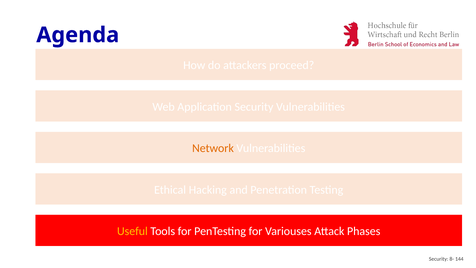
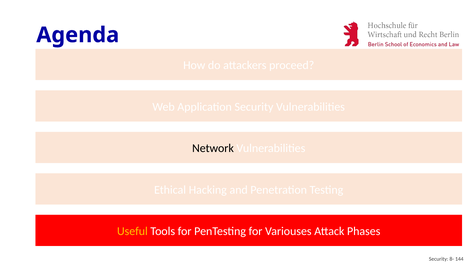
Network colour: orange -> black (213, 148)
